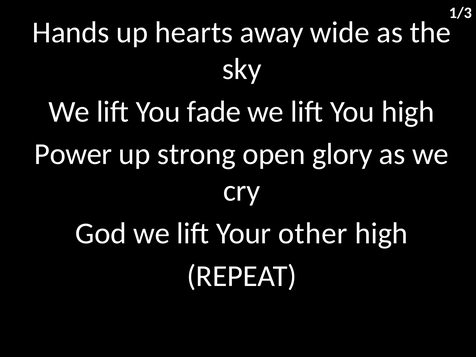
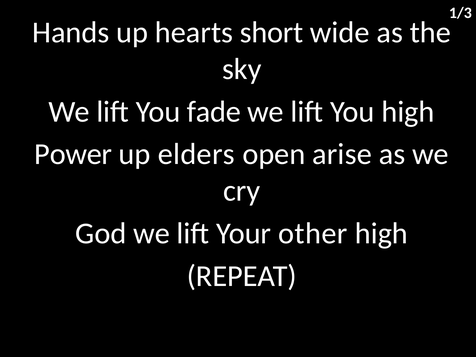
away: away -> short (272, 33)
strong: strong -> elders (196, 154)
glory: glory -> arise (342, 154)
